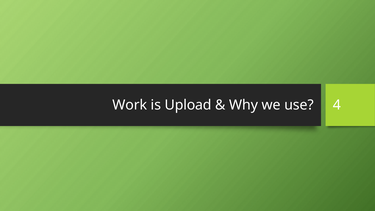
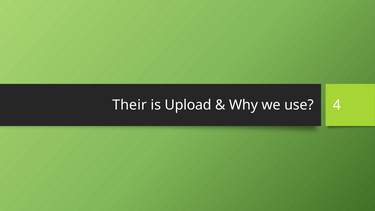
Work: Work -> Their (130, 105)
